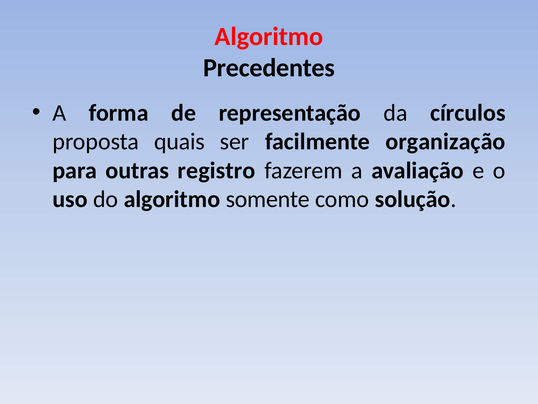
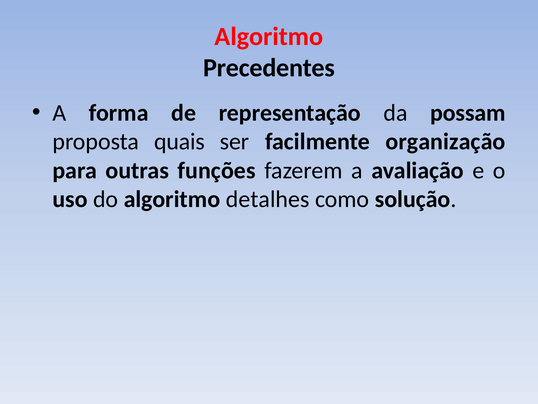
círculos: círculos -> possam (468, 113)
registro: registro -> funções (217, 170)
somente: somente -> detalhes (268, 199)
